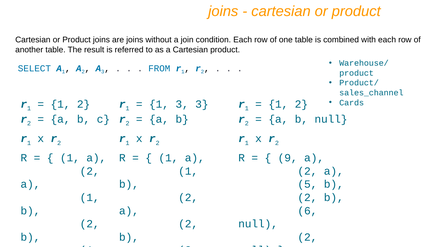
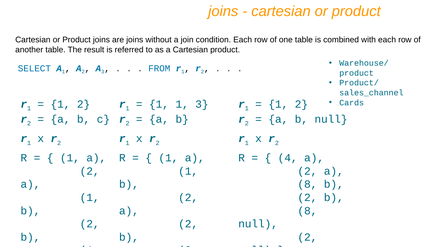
1 3: 3 -> 1 (182, 104)
9: 9 -> 4 (288, 158)
5: 5 -> 8 (307, 184)
6: 6 -> 8 (307, 211)
